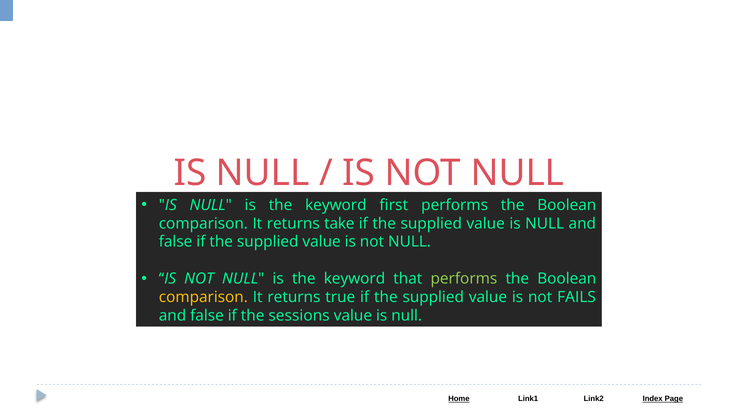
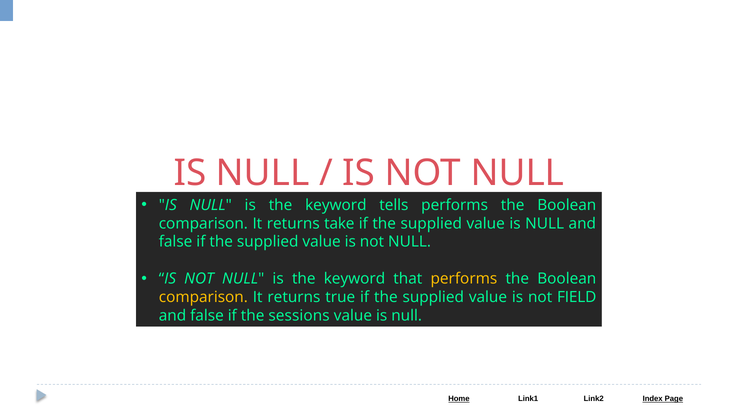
first: first -> tells (394, 205)
performs colour: light green -> yellow (464, 279)
FAILS: FAILS -> FIELD (577, 297)
